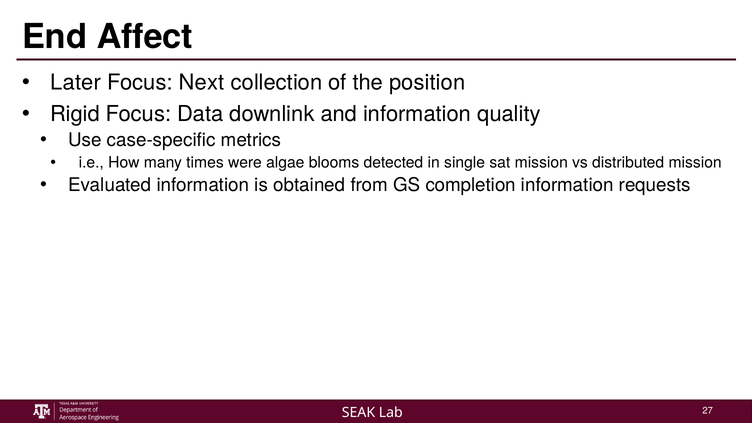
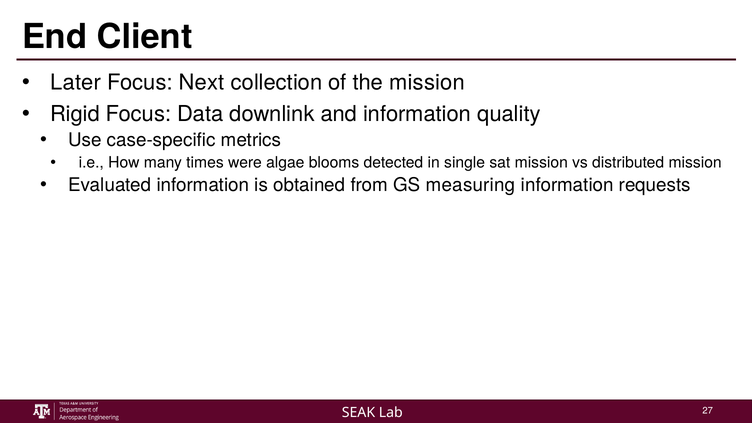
Affect: Affect -> Client (145, 37)
the position: position -> mission (427, 83)
completion: completion -> measuring (471, 185)
